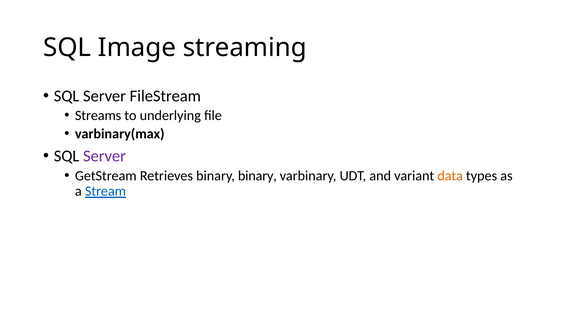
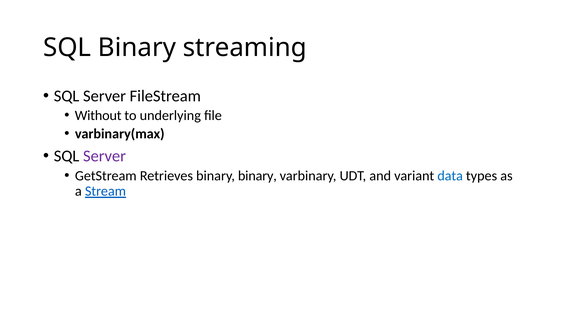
SQL Image: Image -> Binary (137, 48)
Streams: Streams -> Without (98, 115)
data colour: orange -> blue (450, 175)
